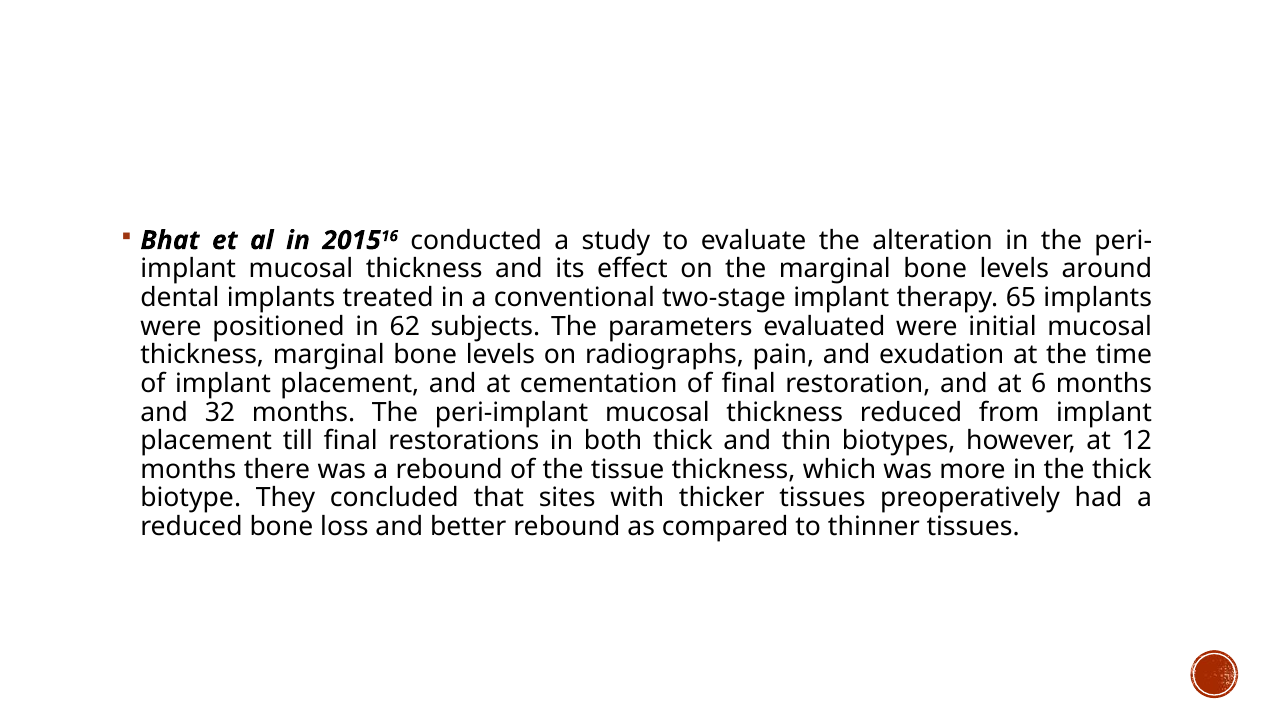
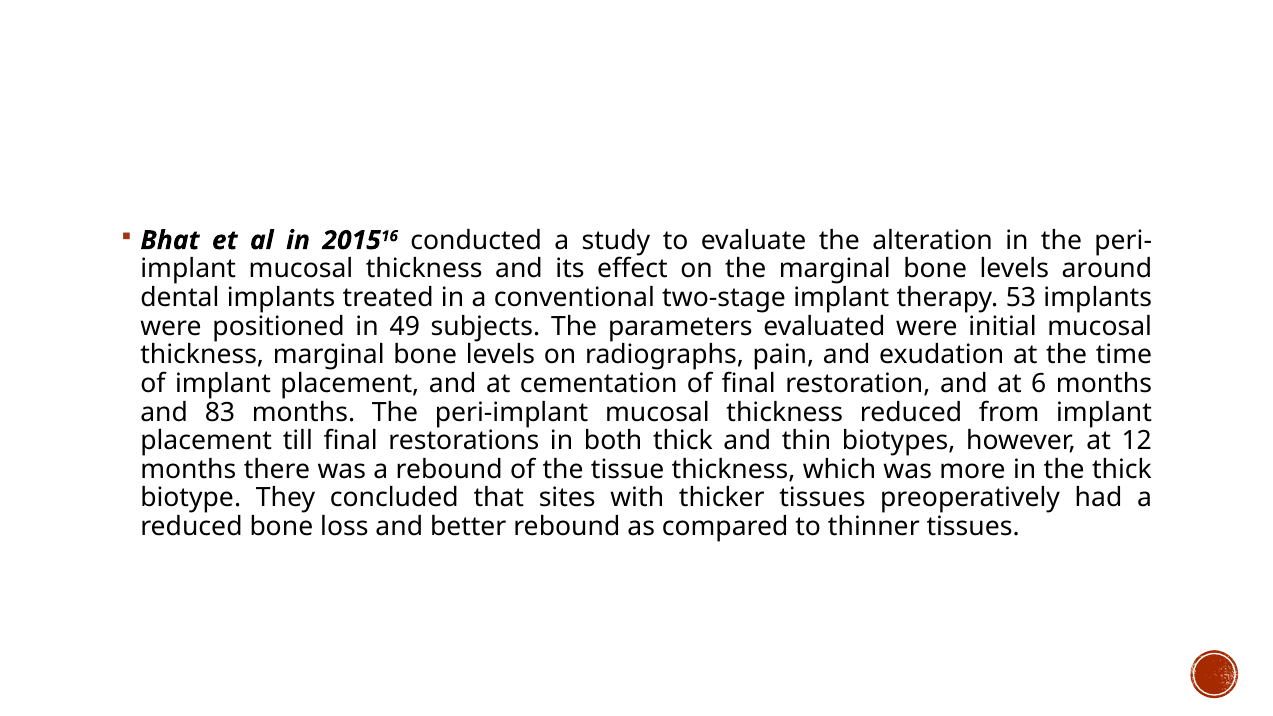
65: 65 -> 53 (1021, 298)
62: 62 -> 49 (405, 326)
32: 32 -> 83 (220, 412)
